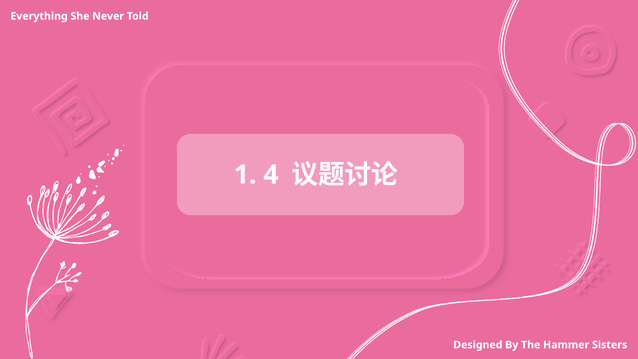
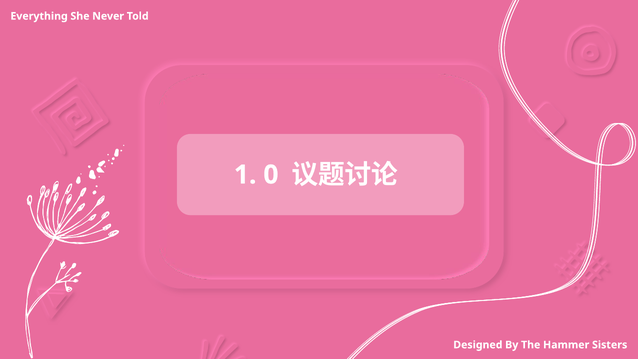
4: 4 -> 0 (271, 175)
